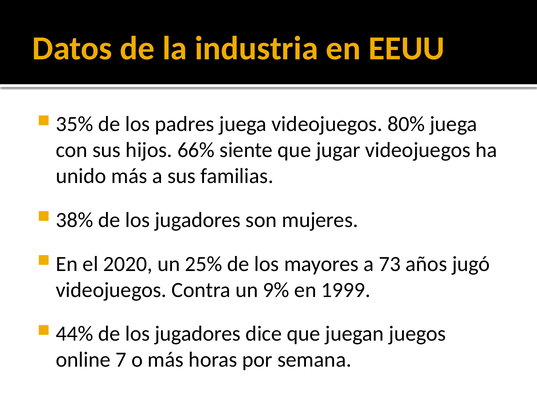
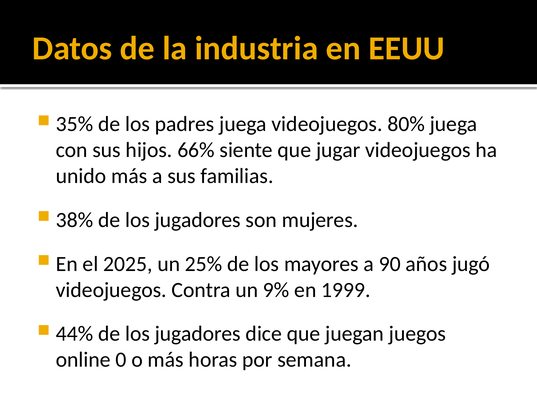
2020: 2020 -> 2025 (128, 264)
73: 73 -> 90 (390, 264)
7: 7 -> 0 (121, 360)
